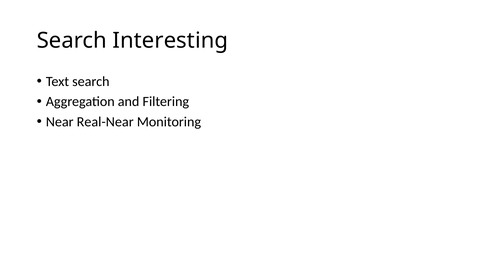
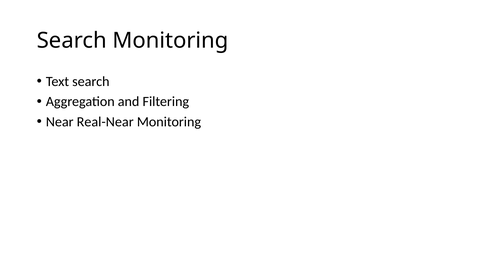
Search Interesting: Interesting -> Monitoring (170, 41)
